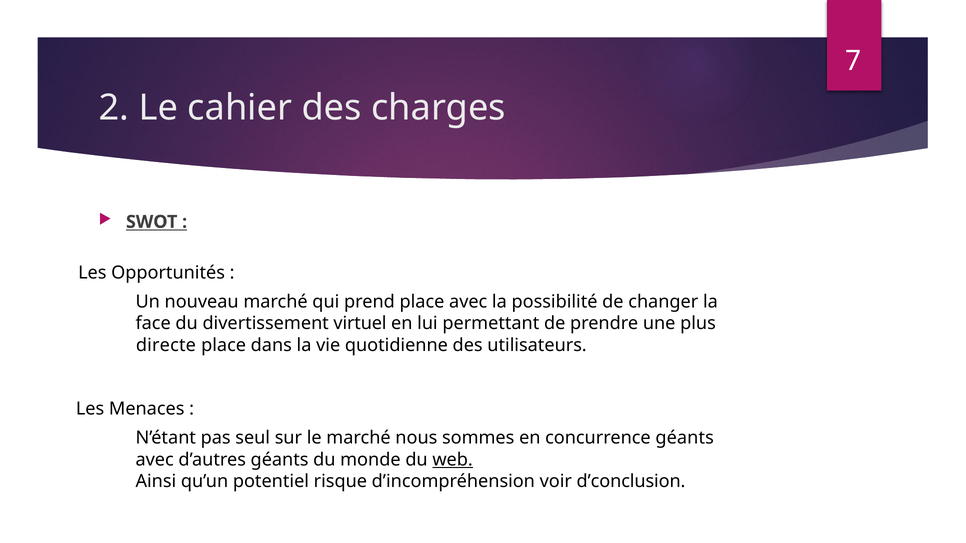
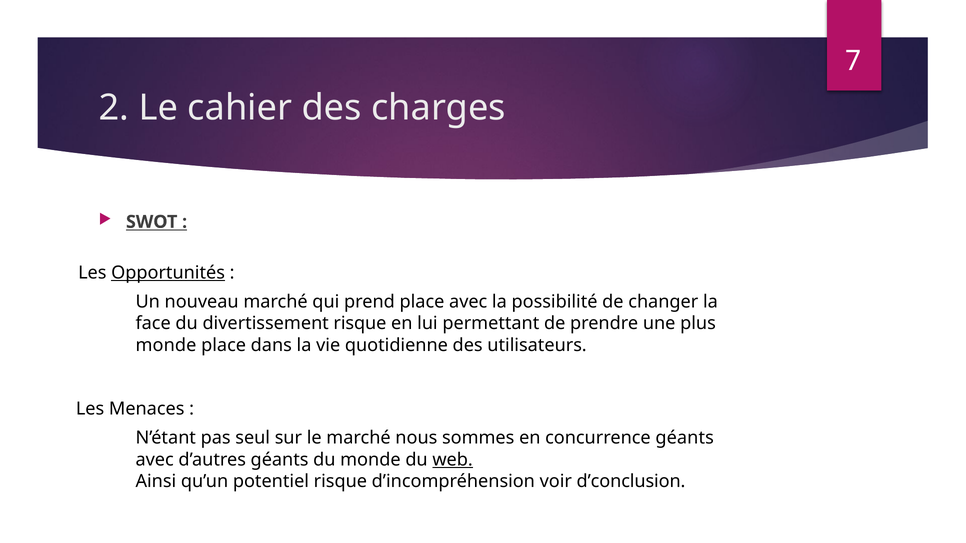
Opportunités underline: none -> present (168, 273)
divertissement virtuel: virtuel -> risque (360, 324)
directe: directe -> monde (166, 345)
